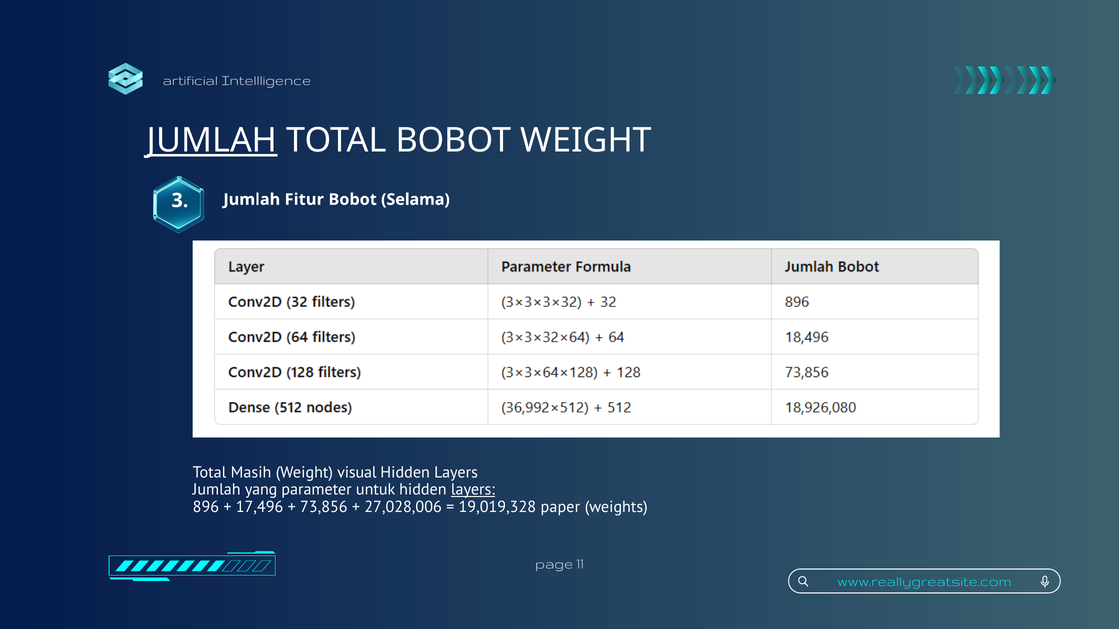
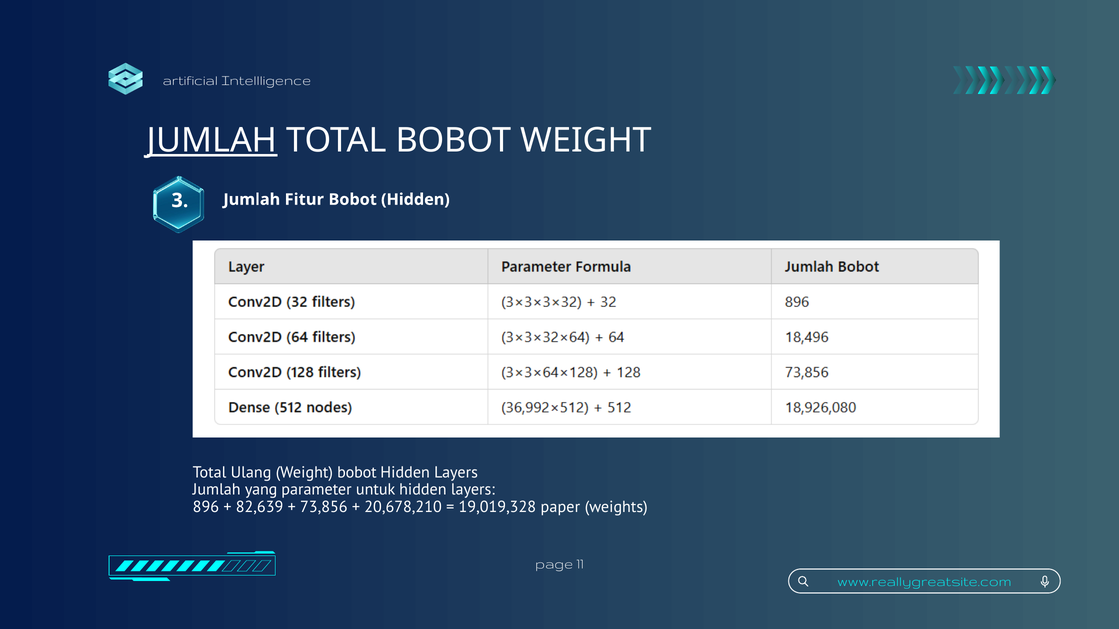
Selama: Selama -> Hidden (415, 200)
Masih: Masih -> Ulang (251, 473)
Weight visual: visual -> bobot (357, 473)
layers underline: present -> none (473, 490)
17,496: 17,496 -> 82,639 (260, 507)
27,028,006: 27,028,006 -> 20,678,210 (403, 507)
